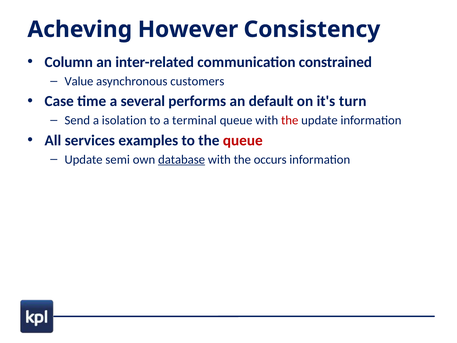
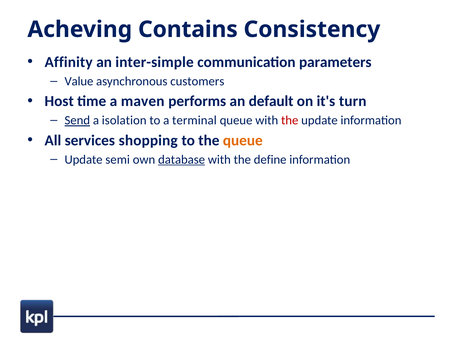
However: However -> Contains (188, 29)
Column: Column -> Affinity (69, 62)
inter-related: inter-related -> inter-simple (155, 62)
constrained: constrained -> parameters (335, 62)
Case: Case -> Host (59, 101)
several: several -> maven (143, 101)
Send underline: none -> present (77, 120)
examples: examples -> shopping (148, 140)
queue colour: red -> orange (243, 140)
occurs: occurs -> define (270, 159)
